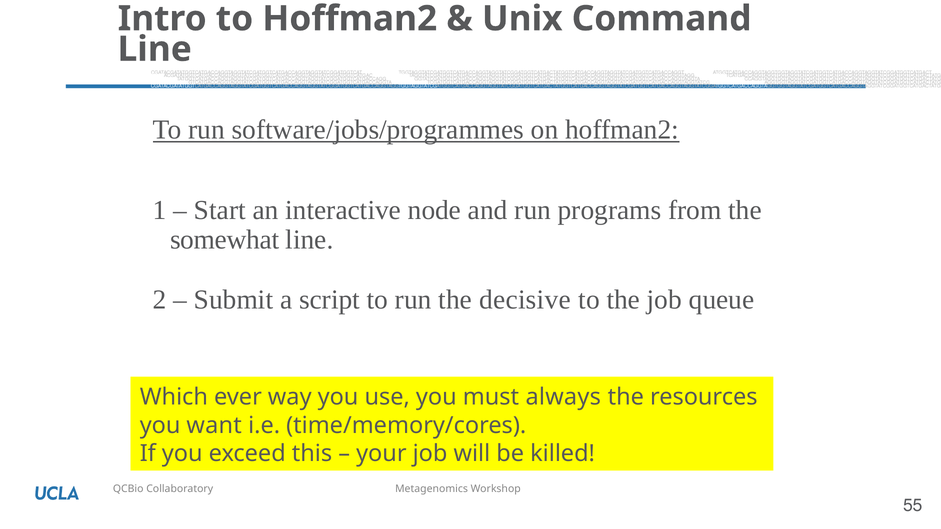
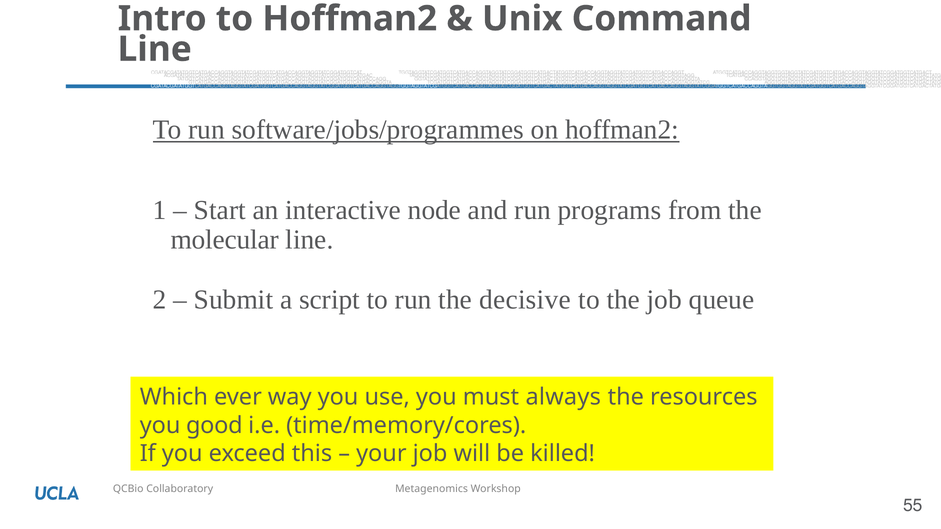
somewhat: somewhat -> molecular (225, 240)
want: want -> good (214, 426)
